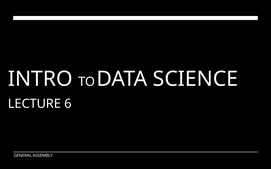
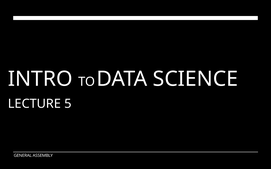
6: 6 -> 5 (68, 104)
